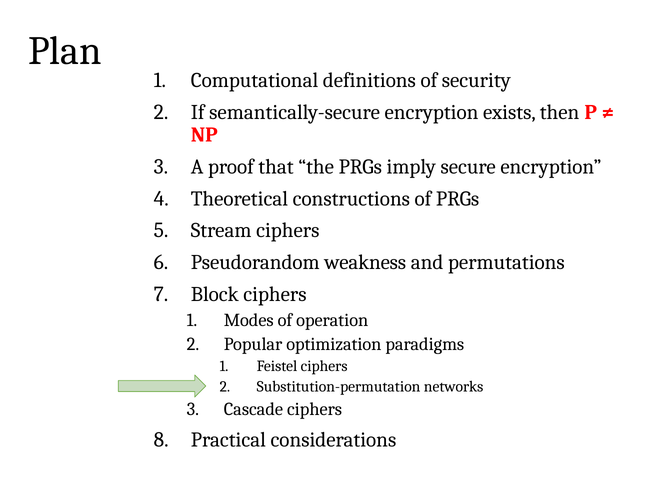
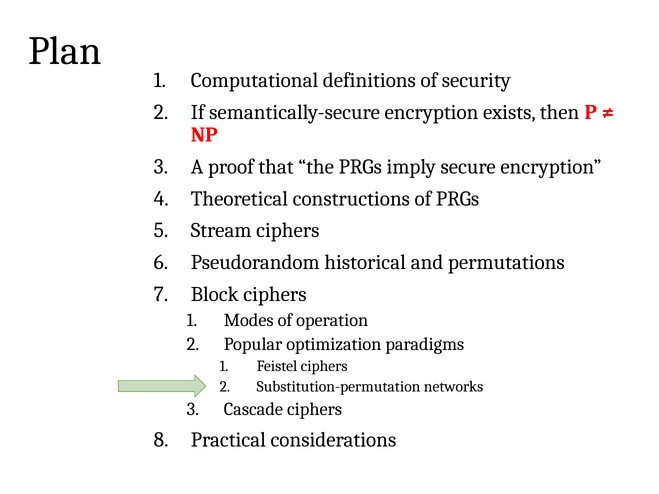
weakness: weakness -> historical (365, 262)
